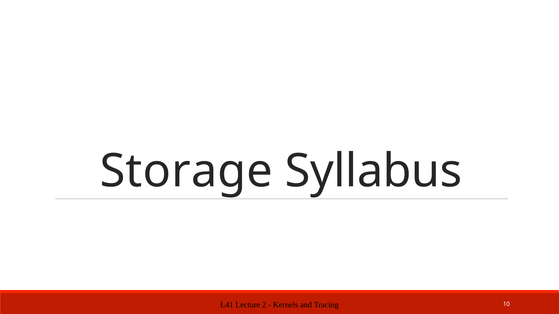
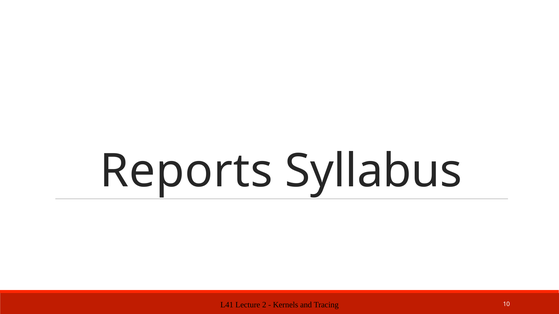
Storage: Storage -> Reports (186, 171)
